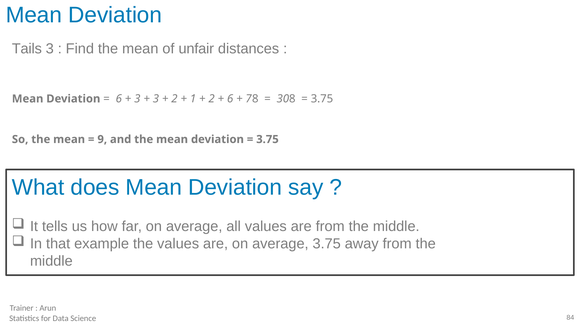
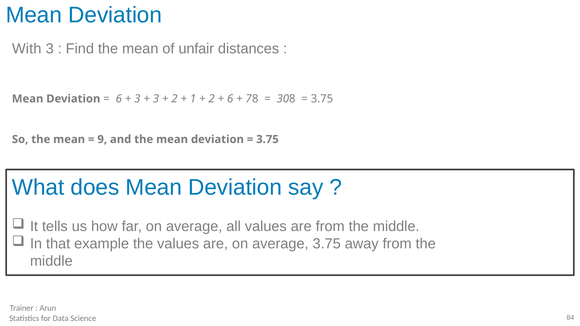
Tails: Tails -> With (27, 49)
